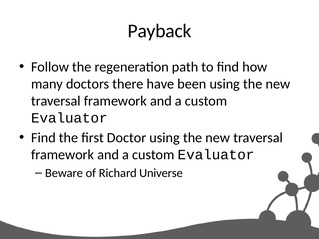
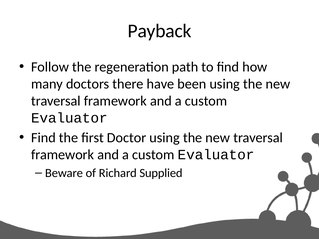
Universe: Universe -> Supplied (161, 173)
